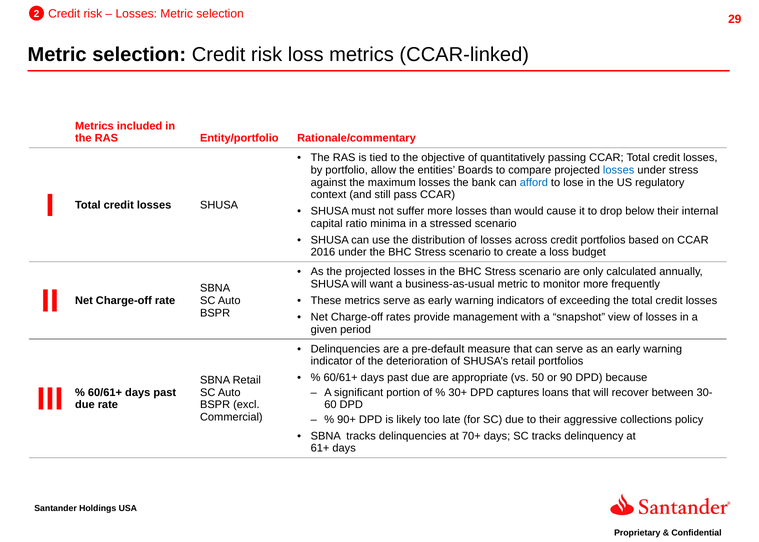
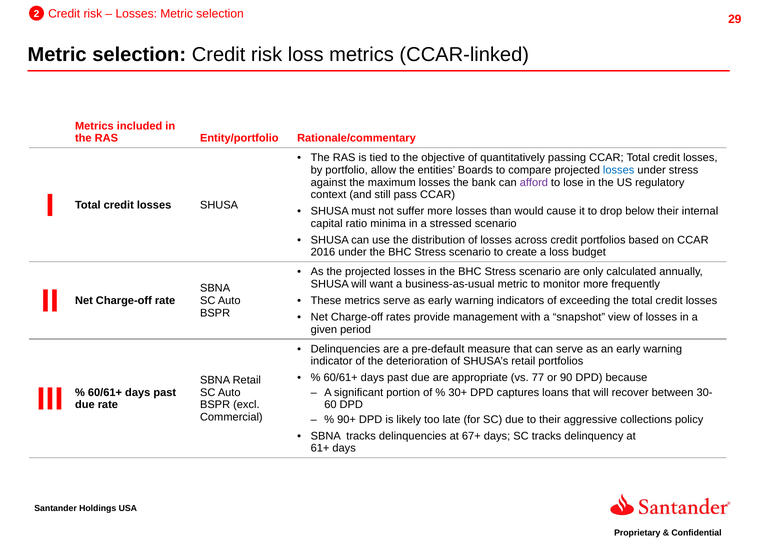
afford colour: blue -> purple (534, 182)
50: 50 -> 77 (538, 378)
70+: 70+ -> 67+ (471, 436)
